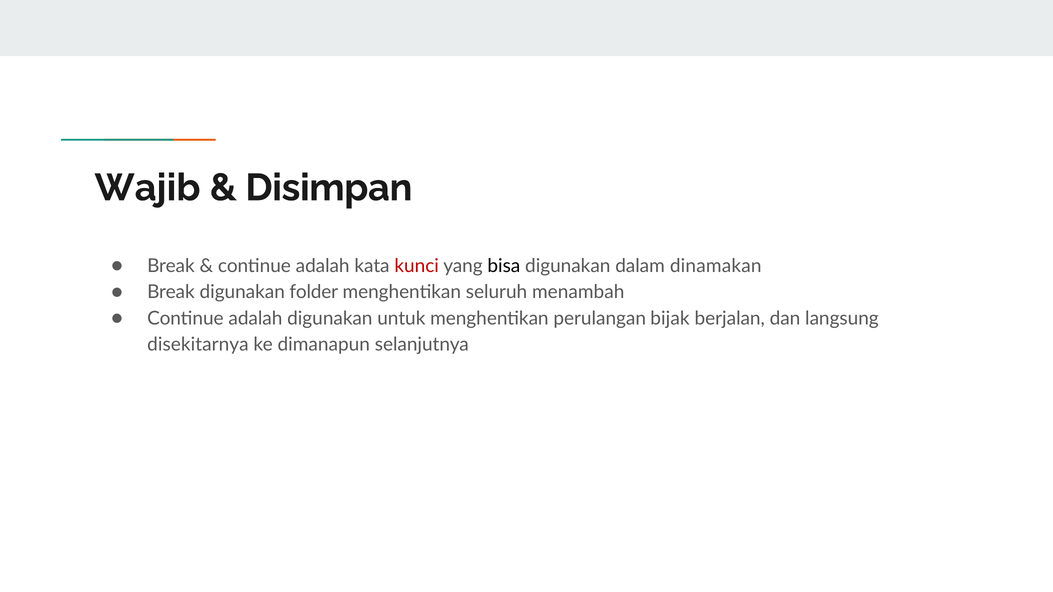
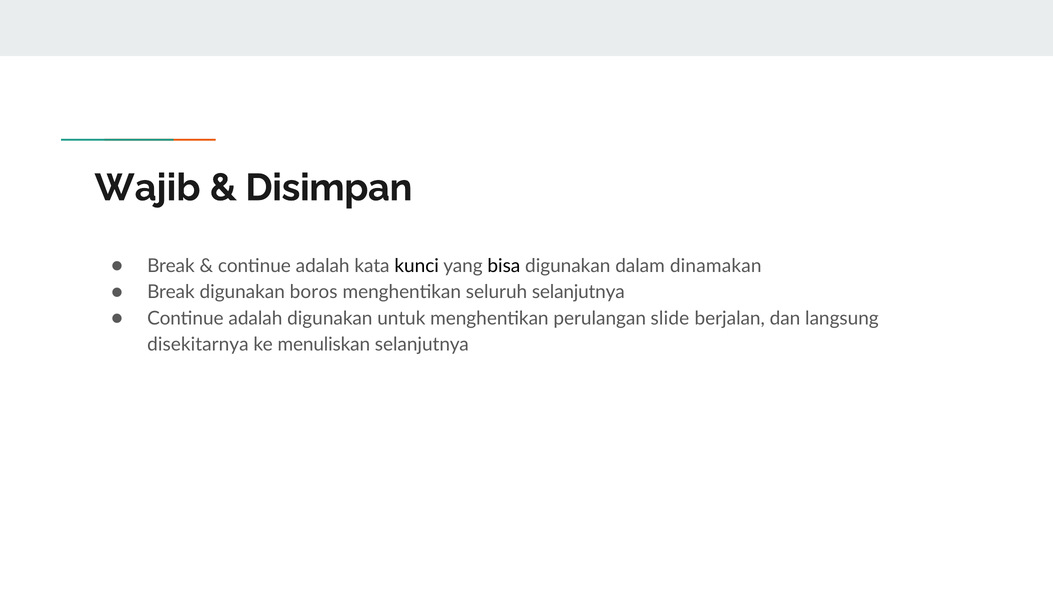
kunci colour: red -> black (417, 266)
folder: folder -> boros (314, 292)
seluruh menambah: menambah -> selanjutnya (578, 292)
bijak: bijak -> slide (670, 319)
dimanapun: dimanapun -> menuliskan (324, 345)
